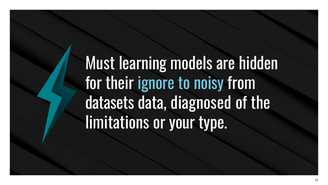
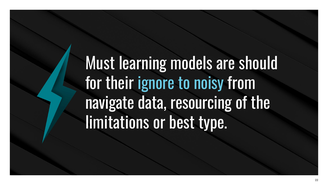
hidden: hidden -> should (258, 64)
datasets: datasets -> navigate (110, 103)
diagnosed: diagnosed -> resourcing (201, 103)
your: your -> best (182, 123)
